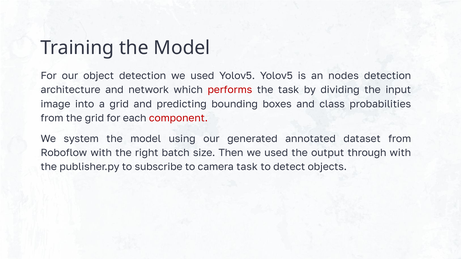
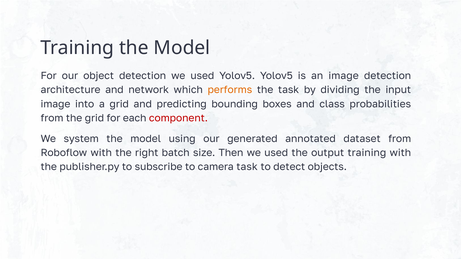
an nodes: nodes -> image (344, 76)
performs colour: red -> orange (230, 90)
output through: through -> training (367, 153)
